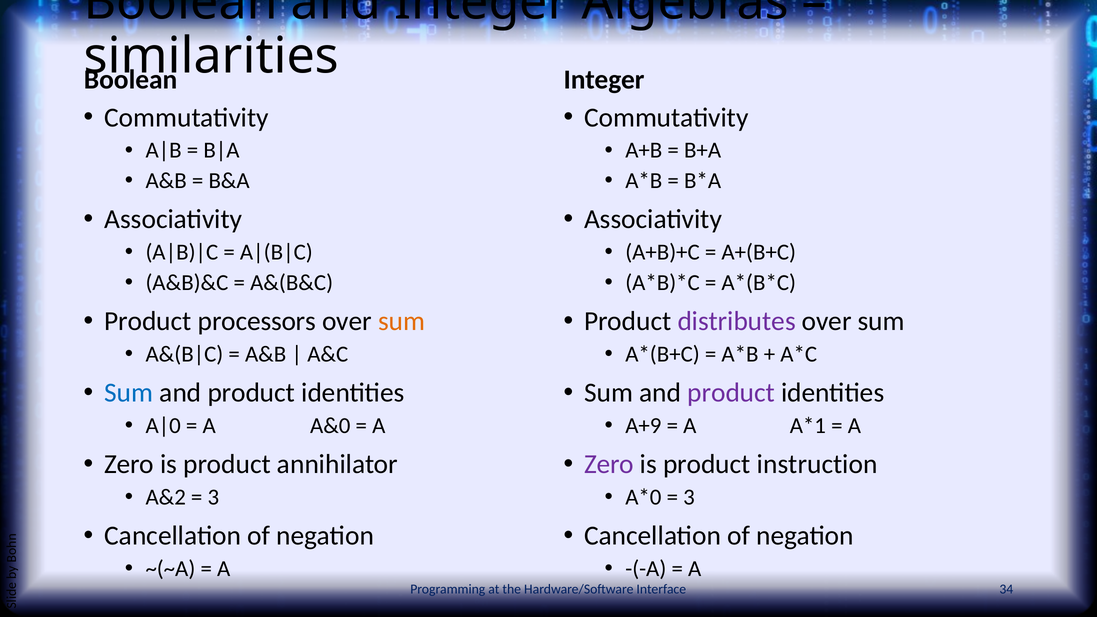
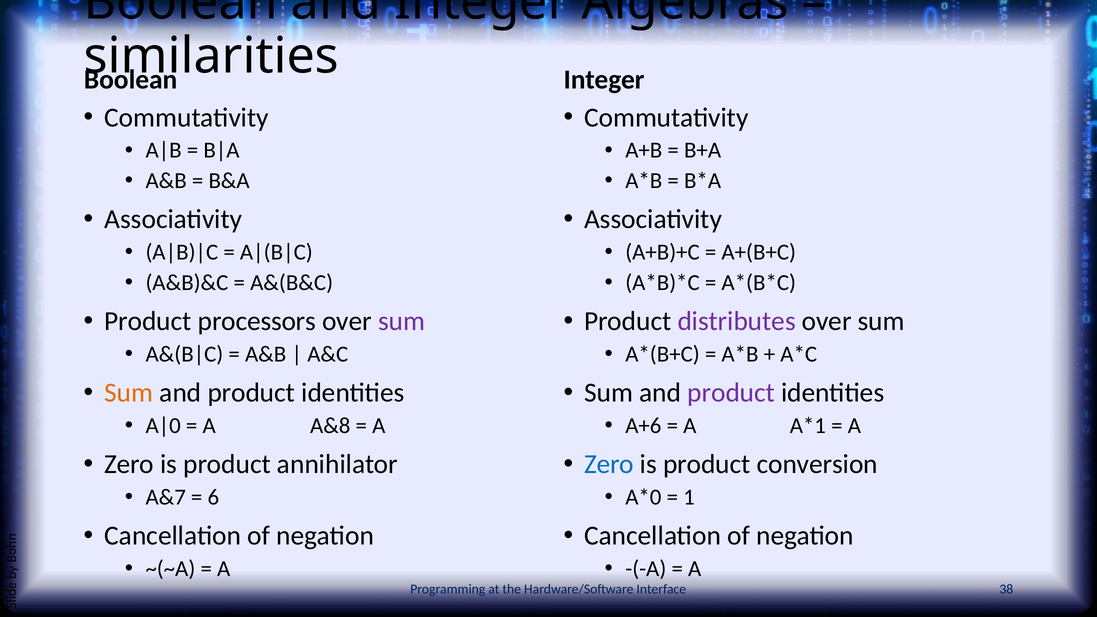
sum colour: orange -> purple (402, 321)
Sum colour: blue -> orange (129, 393)
A&0: A&0 -> A&8 (330, 426)
A+9: A+9 -> A+6 (643, 426)
Zero colour: purple -> blue (609, 464)
instruction: instruction -> conversion (817, 464)
A&2: A&2 -> A&7 (166, 497)
3: 3 -> 6 (213, 497)
3: 3 -> 1 (689, 497)
34: 34 -> 38 (1006, 589)
